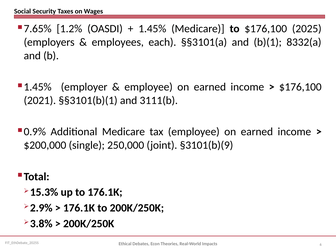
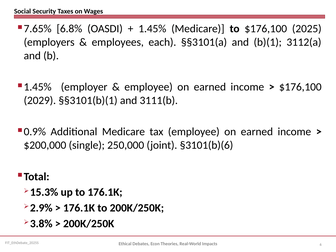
1.2%: 1.2% -> 6.8% (69, 29)
8332(a: 8332(a -> 3112(a (304, 42)
2021: 2021 -> 2029 (40, 100)
§3101(b)(9: §3101(b)(9 -> §3101(b)(6 (206, 145)
